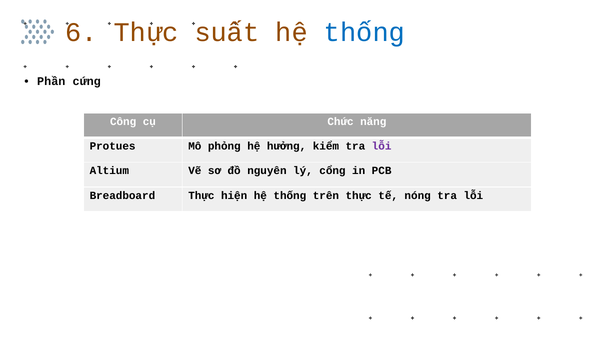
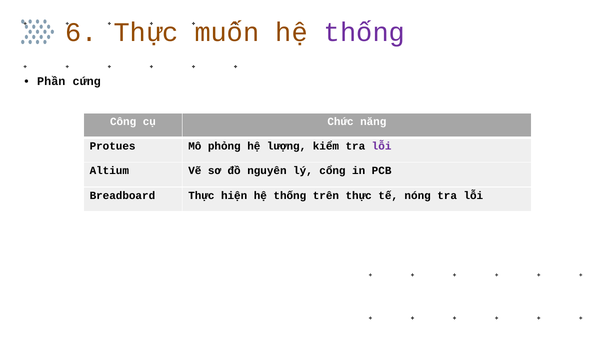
suất: suất -> muốn (227, 32)
thống colour: blue -> purple (364, 32)
hưởng: hưởng -> lượng (287, 146)
